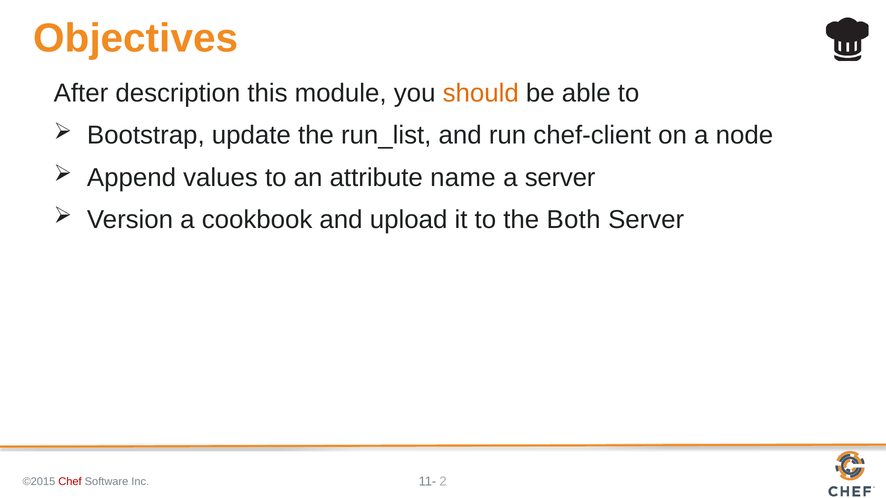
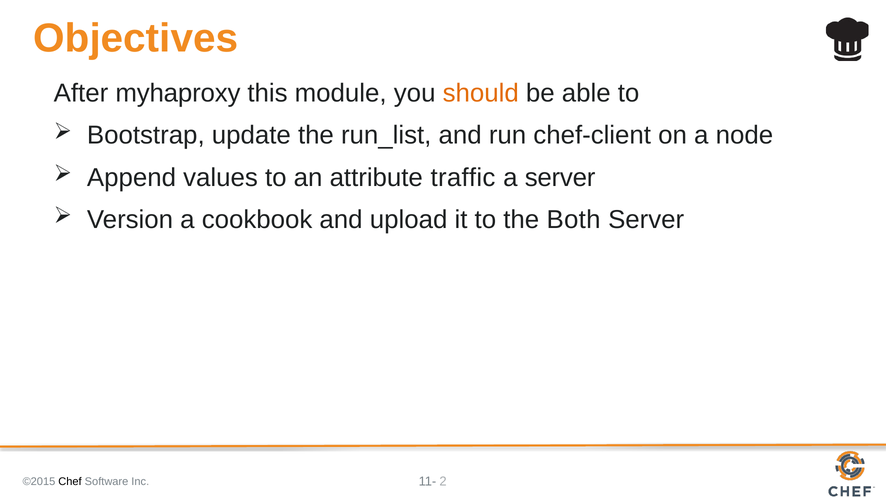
description: description -> myhaproxy (178, 93)
name: name -> traffic (463, 178)
Chef colour: red -> black (70, 482)
